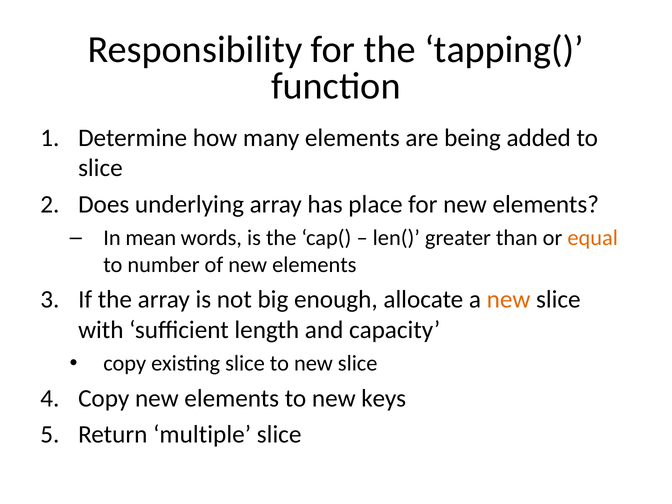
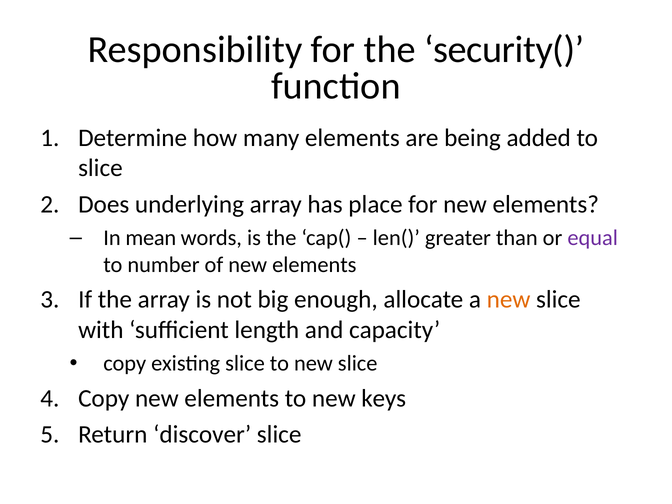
tapping(: tapping( -> security( (504, 50)
equal colour: orange -> purple (593, 238)
multiple: multiple -> discover (202, 434)
